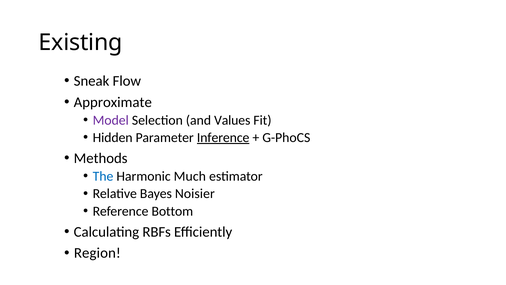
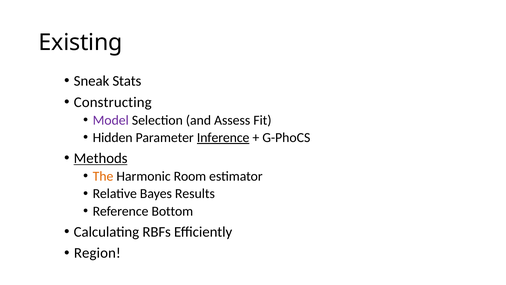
Flow: Flow -> Stats (127, 81)
Approximate: Approximate -> Constructing (113, 102)
Values: Values -> Assess (232, 120)
Methods underline: none -> present (101, 158)
The colour: blue -> orange (103, 176)
Much: Much -> Room (190, 176)
Noisier: Noisier -> Results (195, 193)
